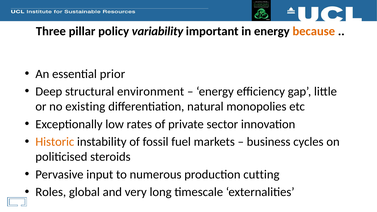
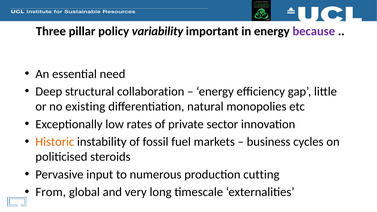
because colour: orange -> purple (314, 31)
prior: prior -> need (113, 74)
environment: environment -> collaboration (151, 92)
Roles: Roles -> From (51, 192)
